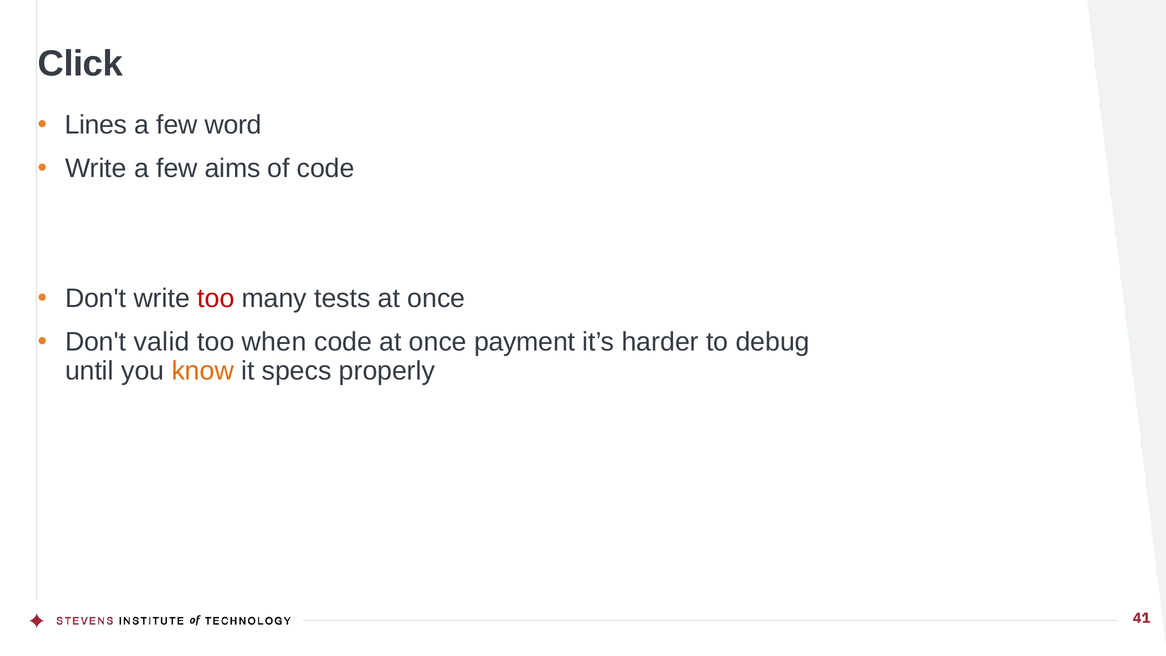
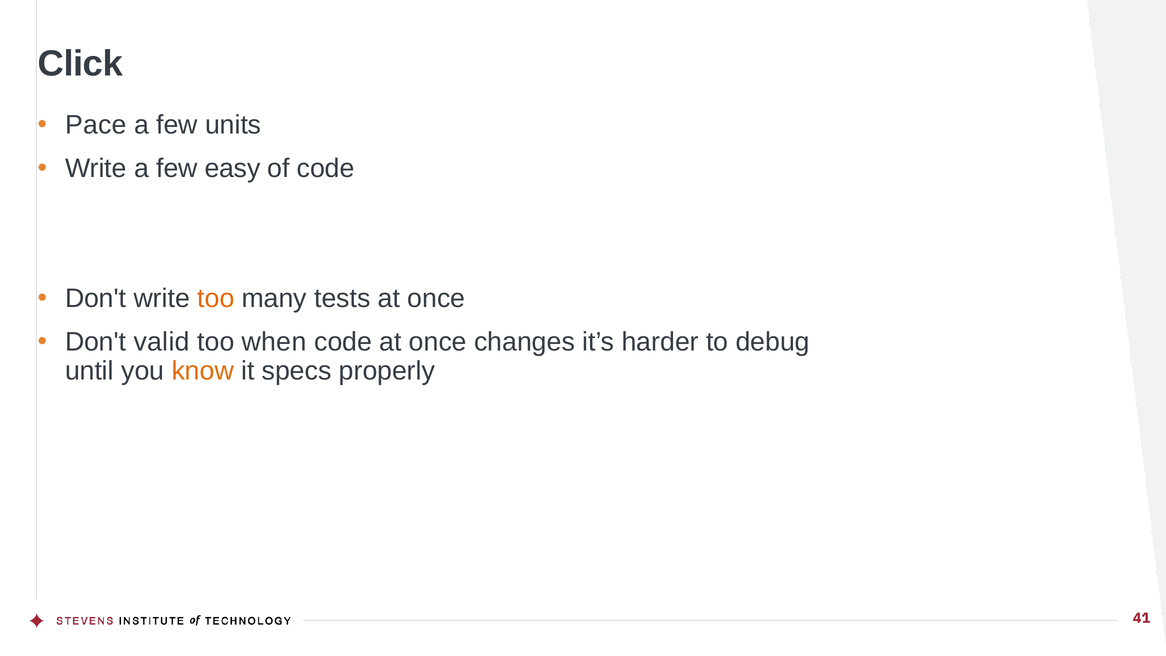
Lines: Lines -> Pace (96, 125)
word: word -> units (233, 125)
aims: aims -> easy (233, 168)
too colour: red -> orange (216, 299)
payment: payment -> changes (525, 342)
